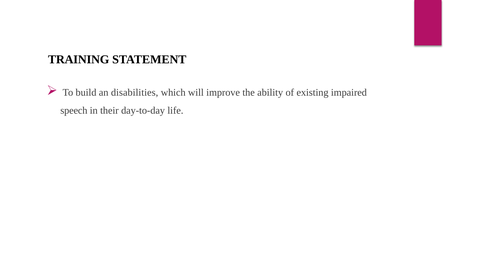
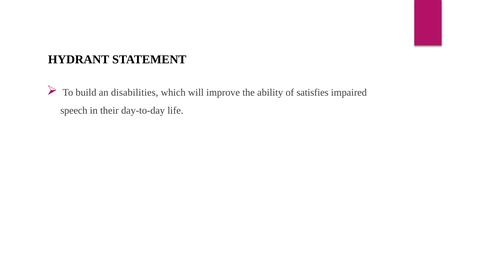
TRAINING: TRAINING -> HYDRANT (79, 60)
existing: existing -> satisfies (313, 93)
